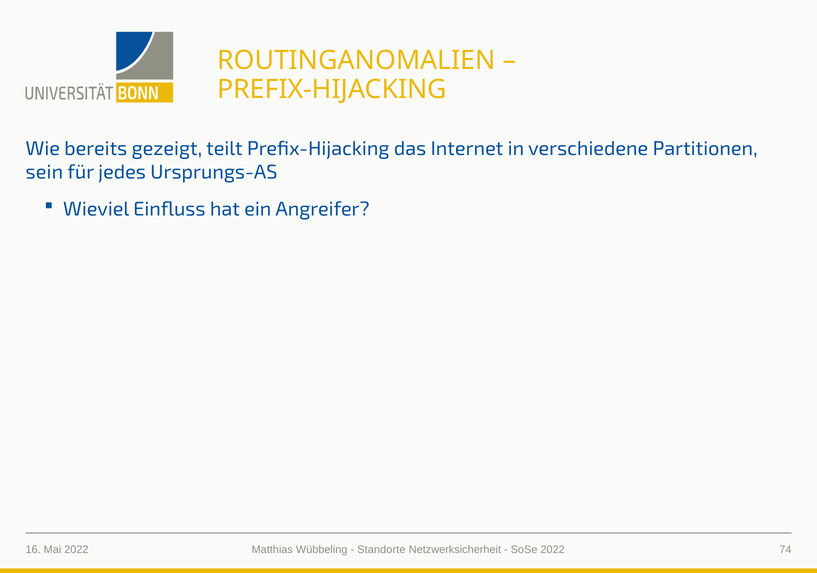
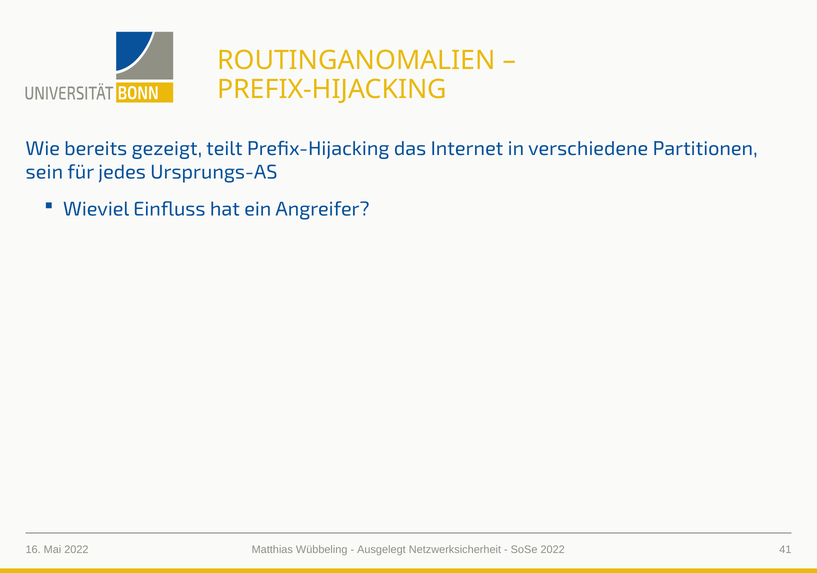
Standorte: Standorte -> Ausgelegt (381, 550)
74: 74 -> 41 (785, 550)
